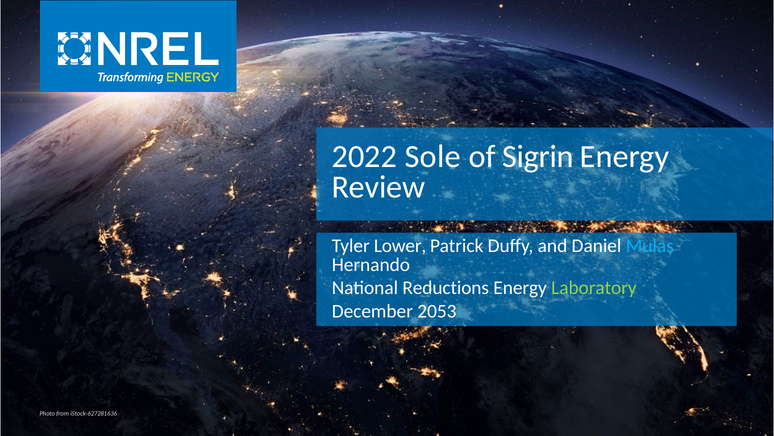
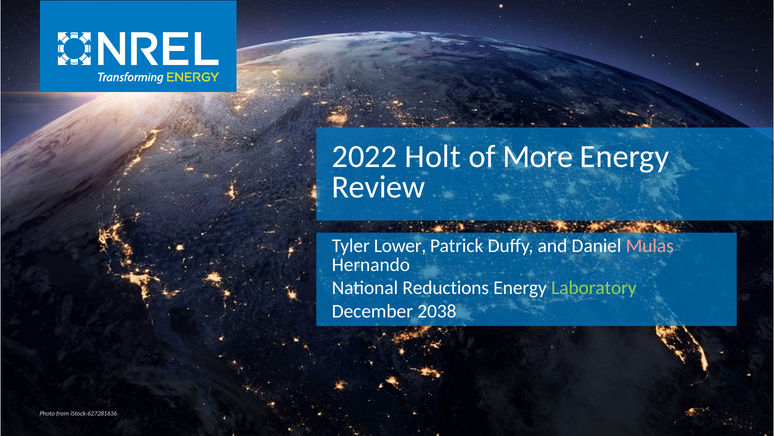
Sole: Sole -> Holt (433, 157)
Sigrin: Sigrin -> More (538, 157)
Mulas colour: light blue -> pink (650, 245)
2053: 2053 -> 2038 (437, 311)
